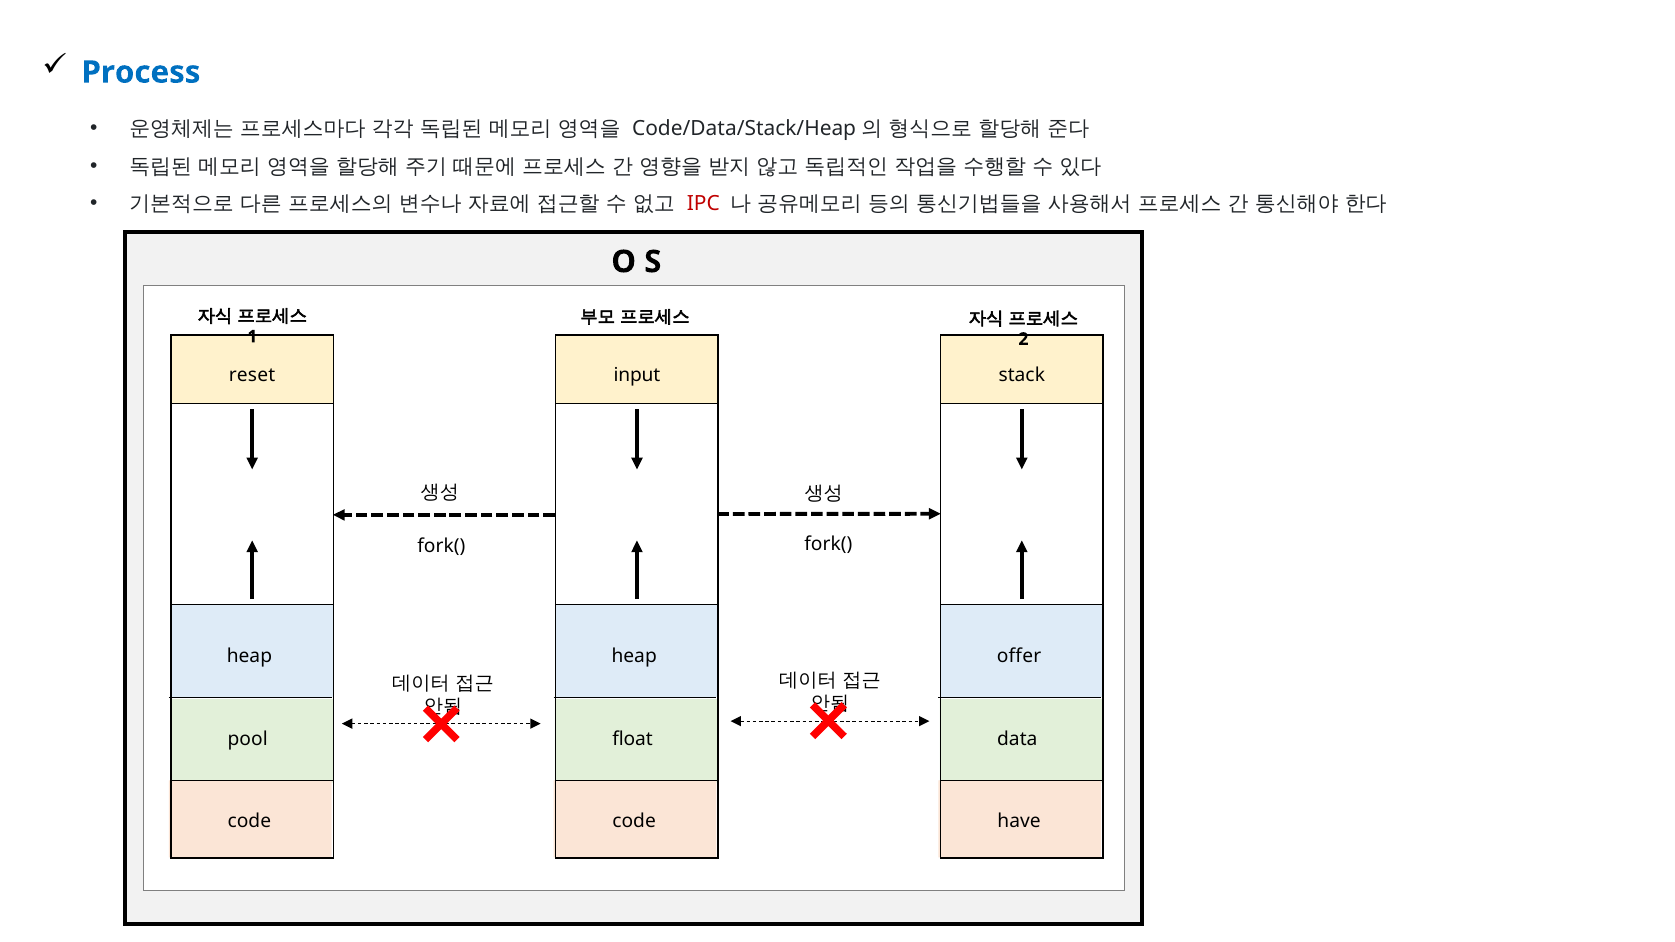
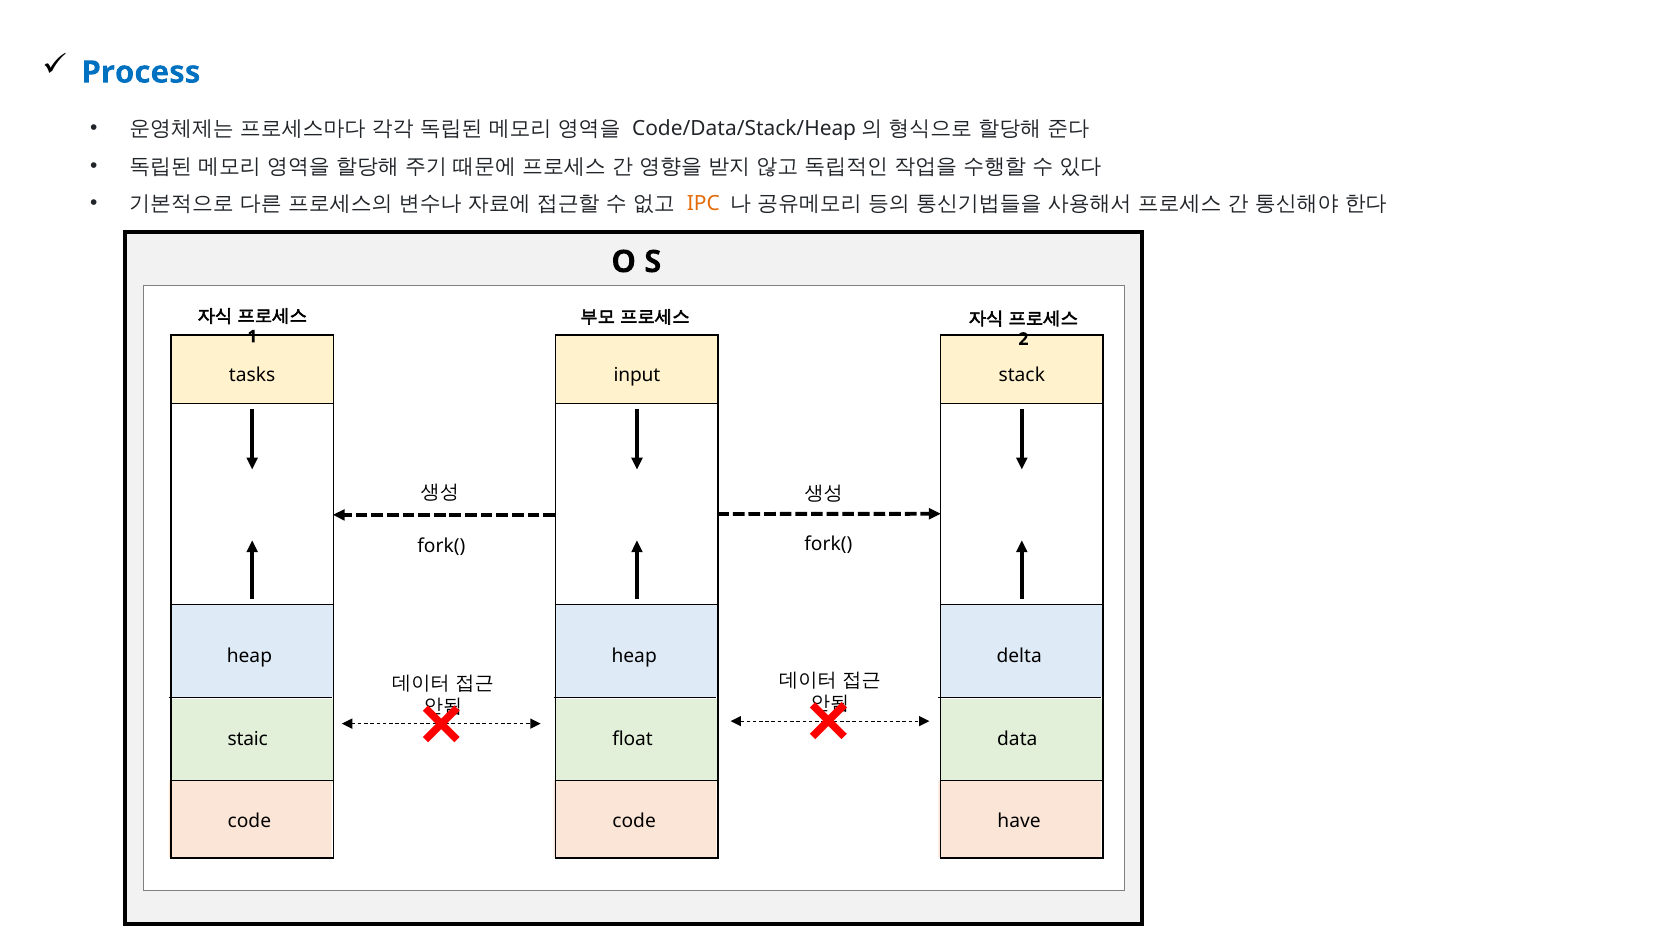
IPC colour: red -> orange (703, 204)
reset: reset -> tasks (252, 375)
offer: offer -> delta (1019, 657)
pool: pool -> staic (248, 740)
